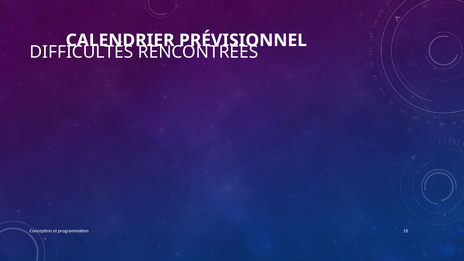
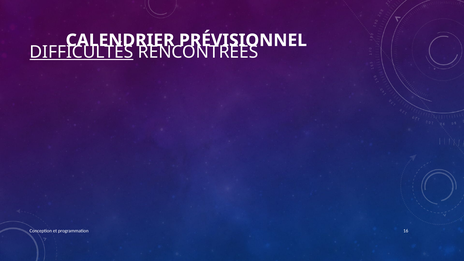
DIFFICULTÉS underline: none -> present (82, 52)
